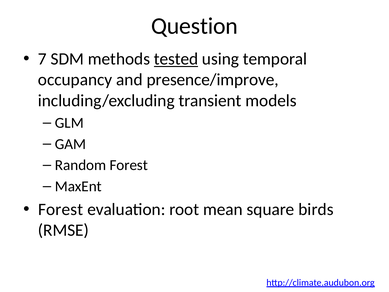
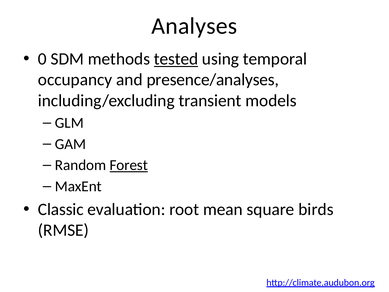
Question: Question -> Analyses (194, 26)
7: 7 -> 0 (42, 59)
presence/improve: presence/improve -> presence/analyses (213, 80)
Forest underline: none -> present (129, 165)
Forest: Forest -> Classic (61, 209)
